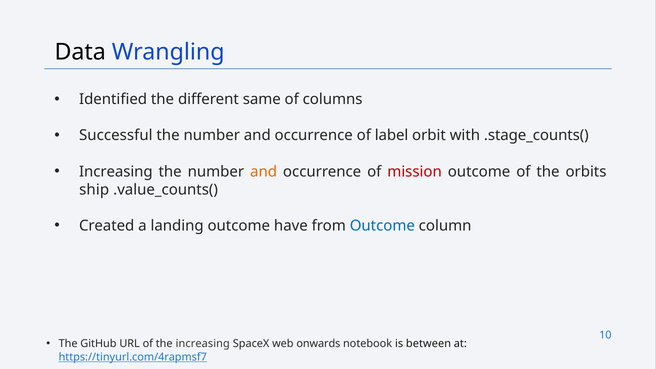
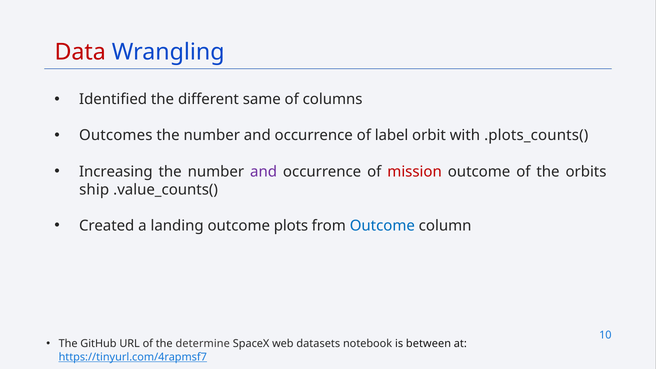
Data colour: black -> red (80, 52)
Successful: Successful -> Outcomes (116, 136)
.stage_counts(: .stage_counts( -> .plots_counts( (536, 136)
and colour: orange -> purple (264, 172)
have: have -> plots (291, 226)
the increasing: increasing -> determine (203, 344)
onwards: onwards -> datasets (318, 344)
